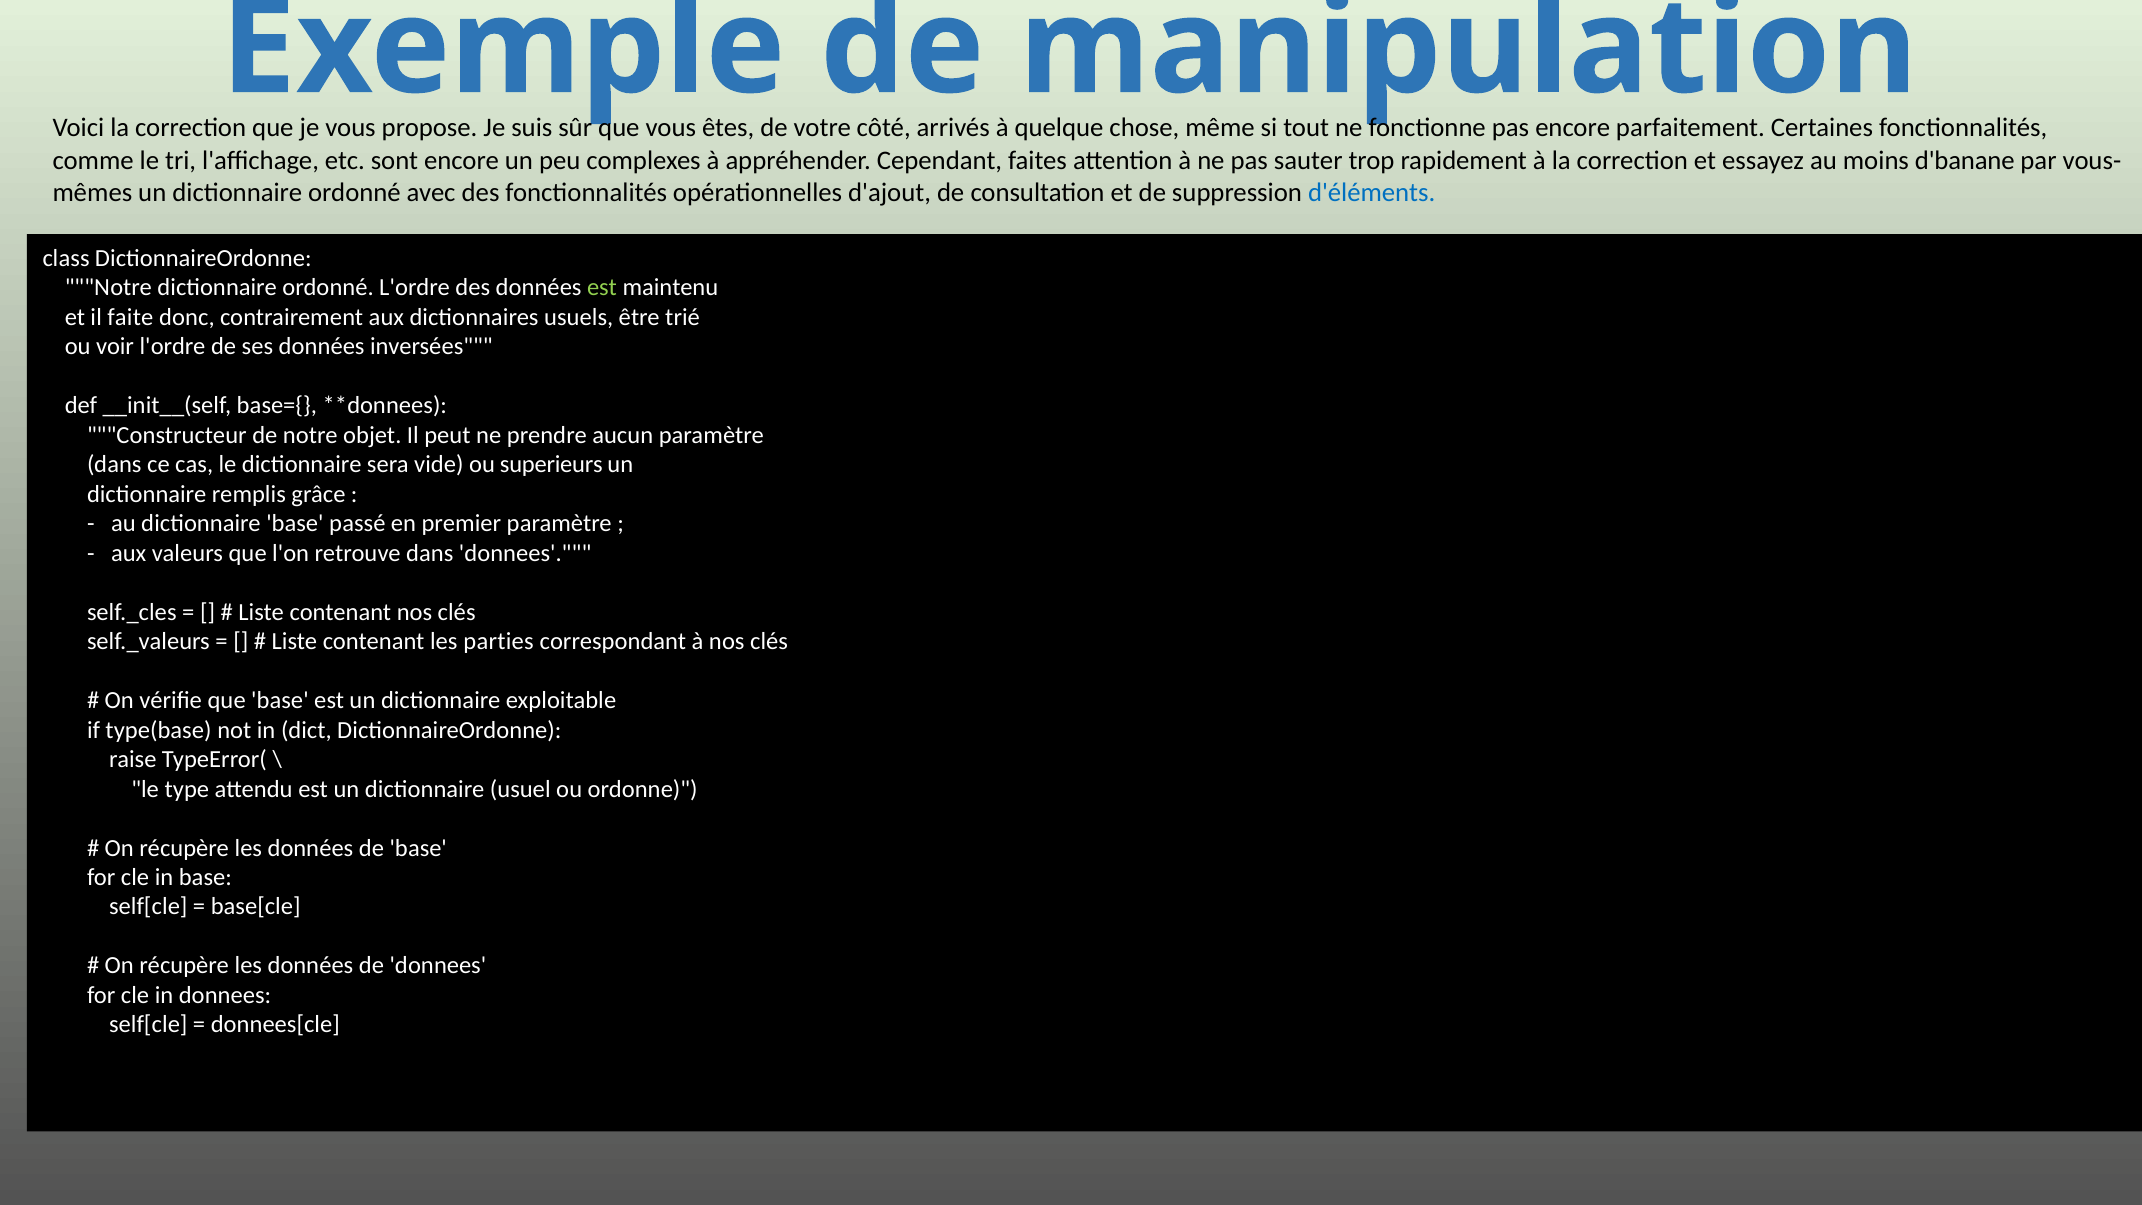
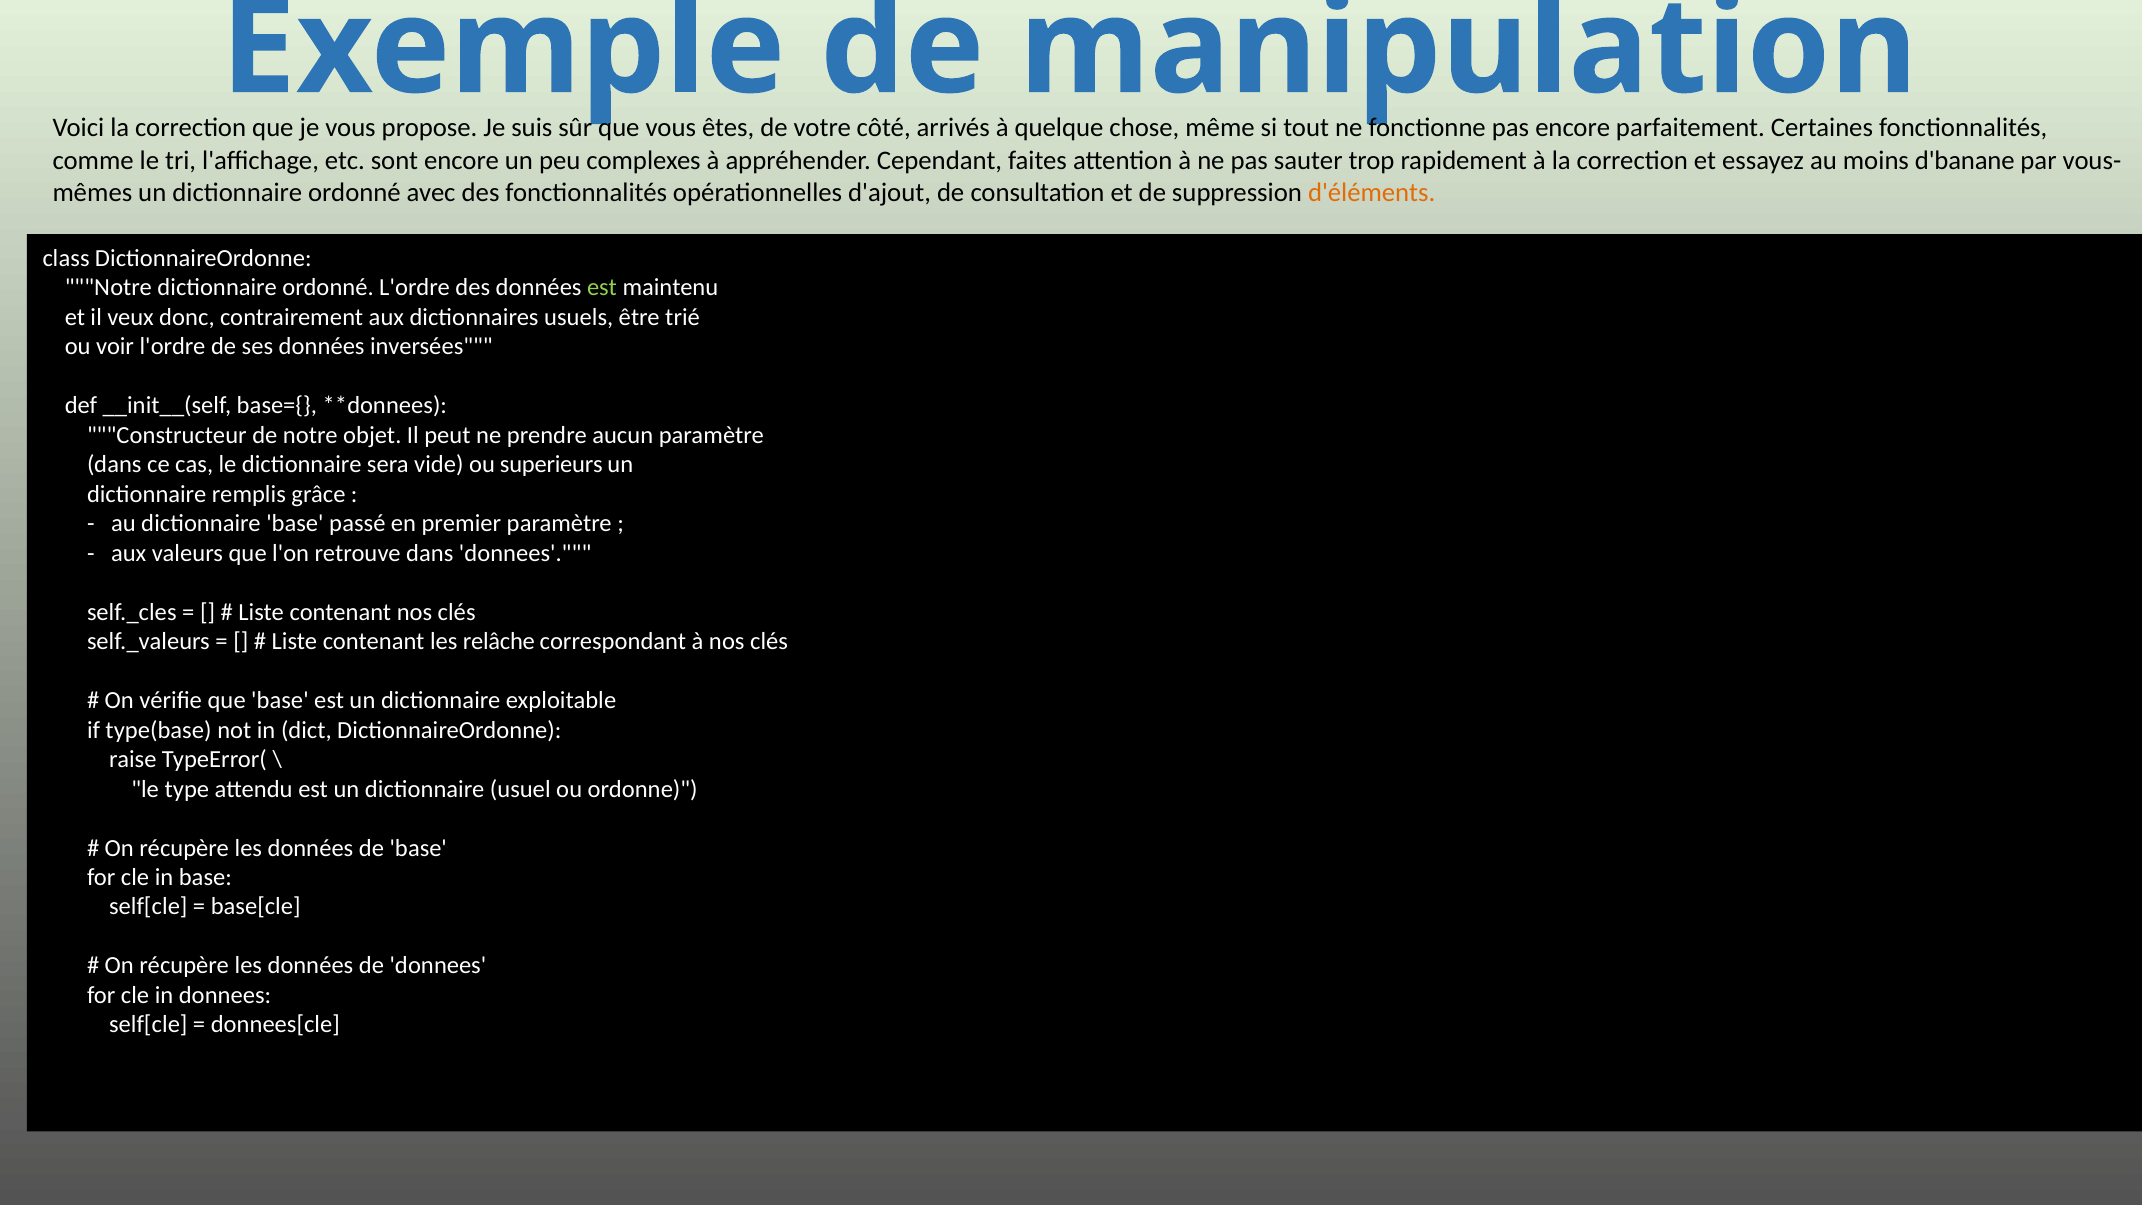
d'éléments colour: blue -> orange (1372, 192)
faite: faite -> veux (131, 317)
parties: parties -> relâche (499, 642)
